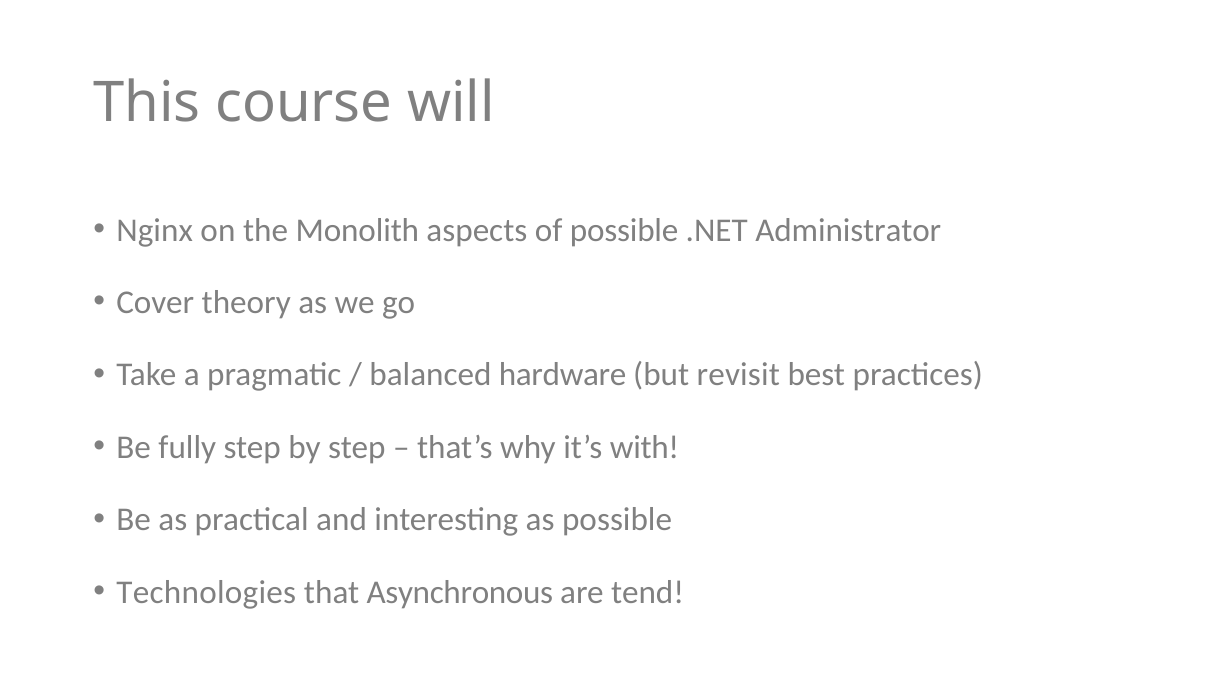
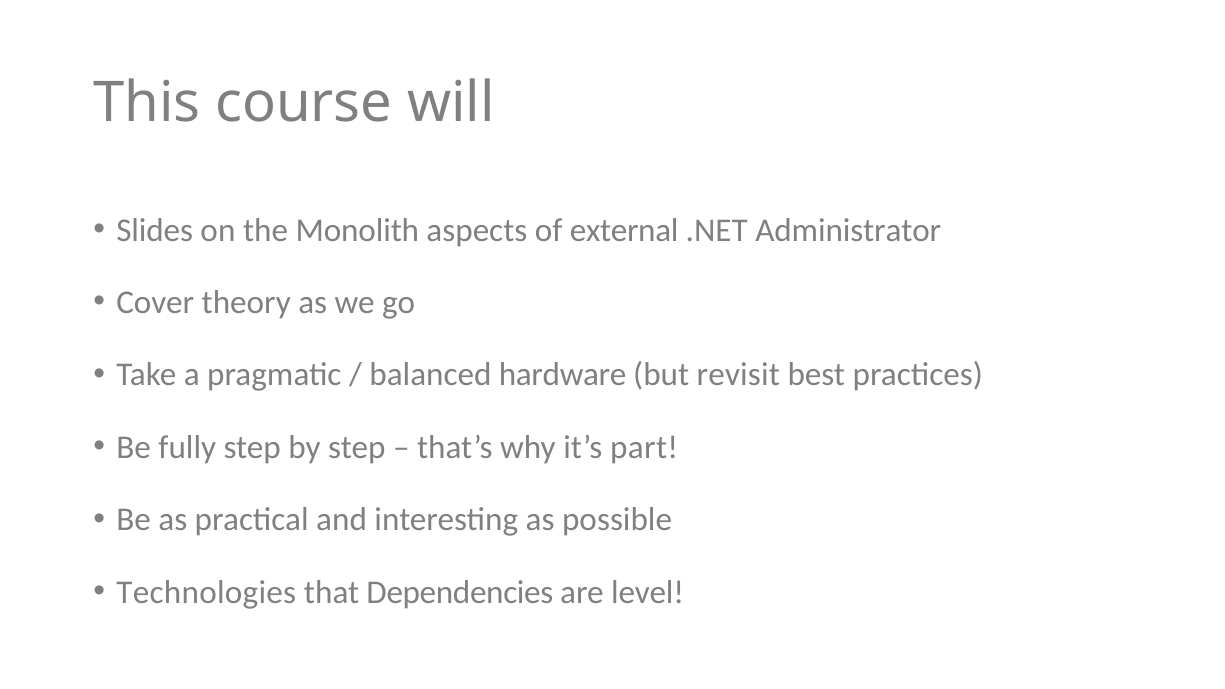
Nginx: Nginx -> Slides (155, 230)
of possible: possible -> external (624, 230)
with: with -> part (644, 447)
Asynchronous: Asynchronous -> Dependencies (460, 592)
tend: tend -> level (648, 592)
